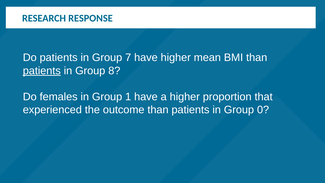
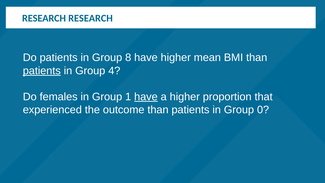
RESEARCH RESPONSE: RESPONSE -> RESEARCH (90, 18)
7: 7 -> 8 (128, 58)
8: 8 -> 4 (114, 71)
have underline: none -> present (146, 97)
